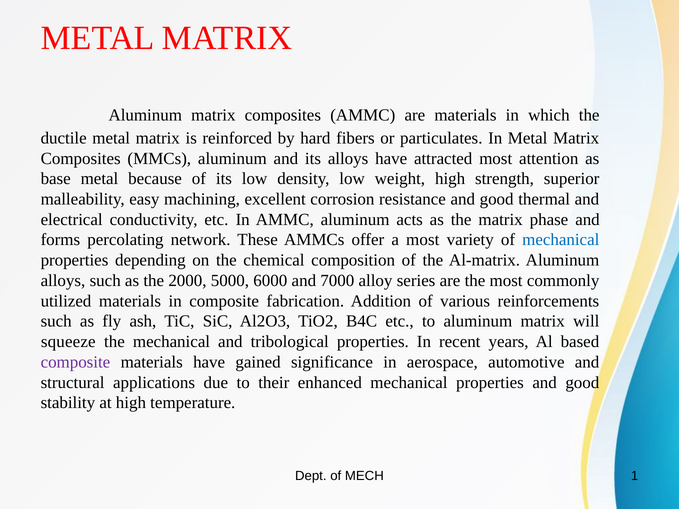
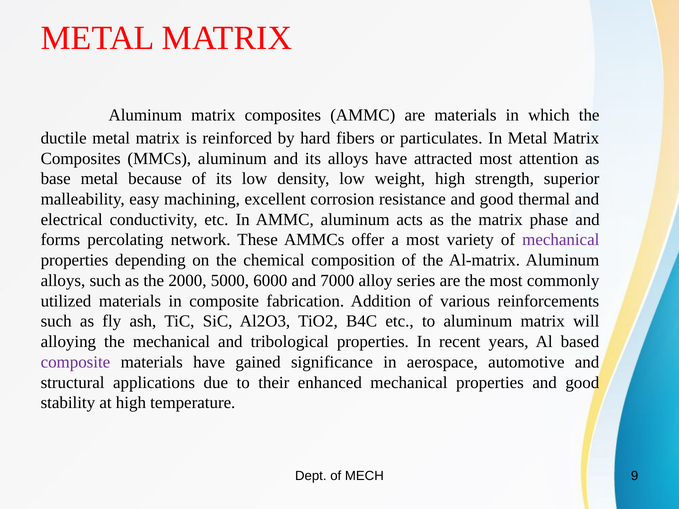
mechanical colour: blue -> purple (561, 240)
squeeze: squeeze -> alloying (68, 342)
1: 1 -> 9 (635, 476)
